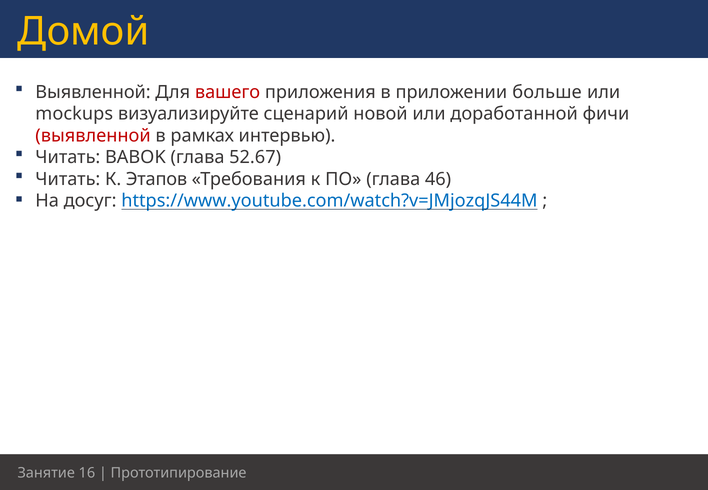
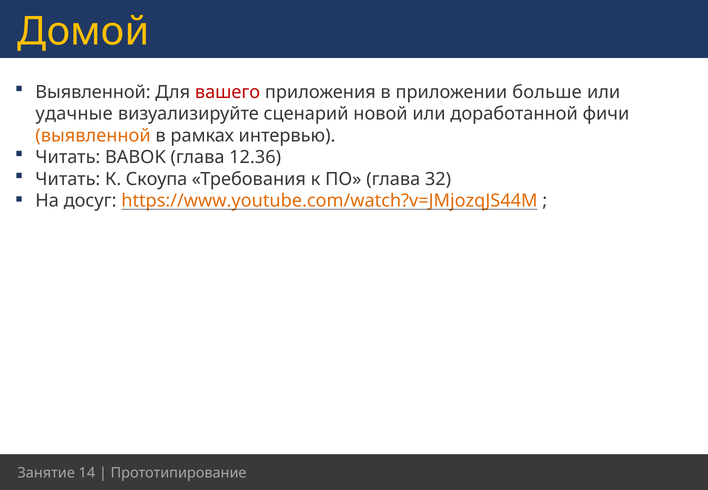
mockups: mockups -> удачные (74, 114)
выявленной colour: red -> orange (93, 136)
52.67: 52.67 -> 12.36 (255, 157)
Этапов: Этапов -> Скоупа (156, 179)
46: 46 -> 32 (438, 179)
https://www.youtube.com/watch?v=JMjozqJS44M colour: blue -> orange (329, 201)
16: 16 -> 14 (87, 473)
